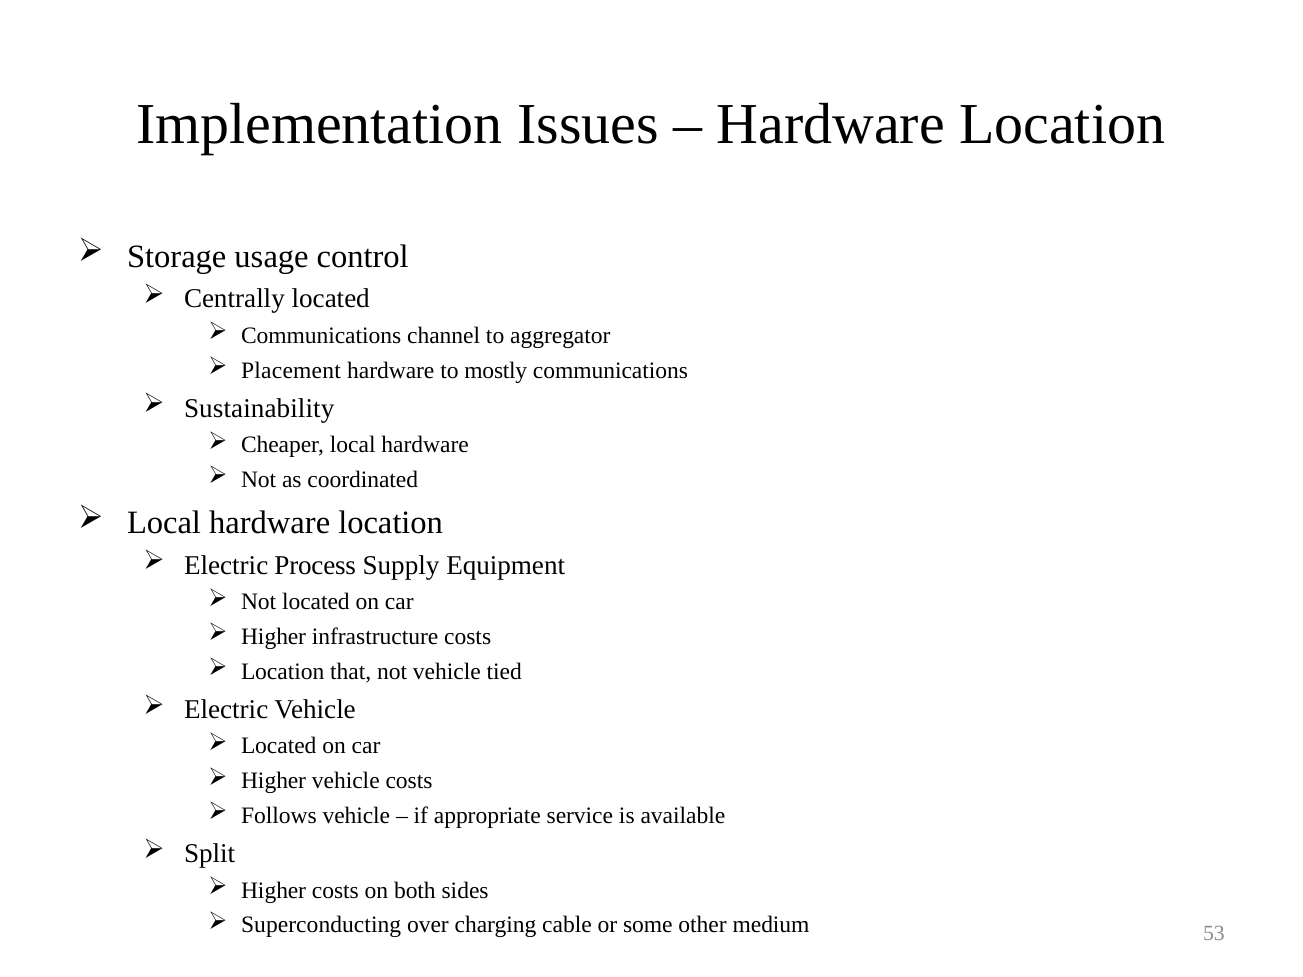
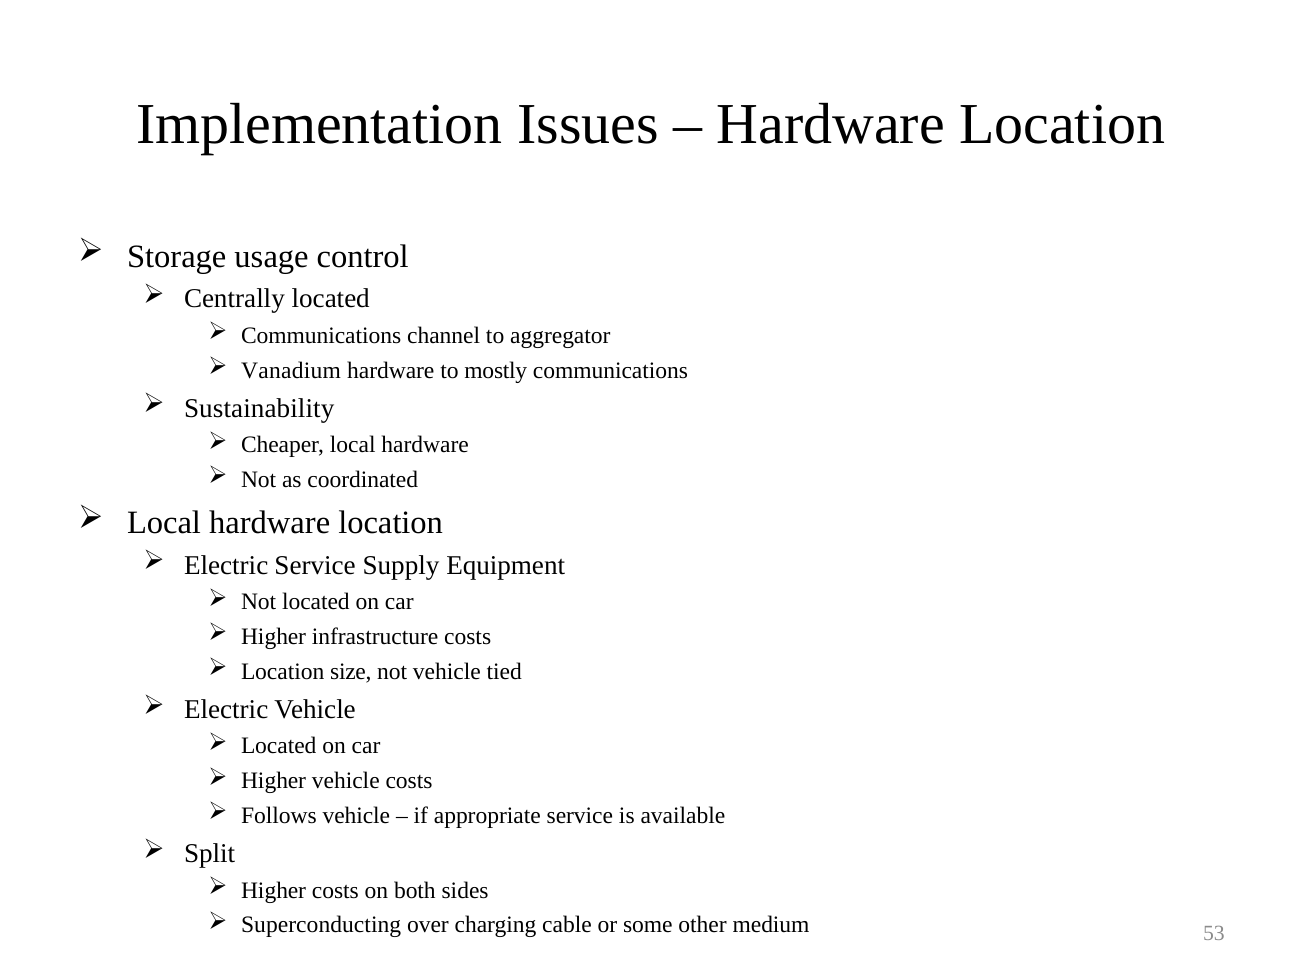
Placement: Placement -> Vanadium (291, 371)
Electric Process: Process -> Service (315, 566)
that: that -> size (351, 672)
